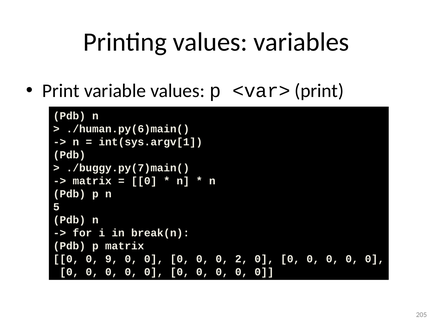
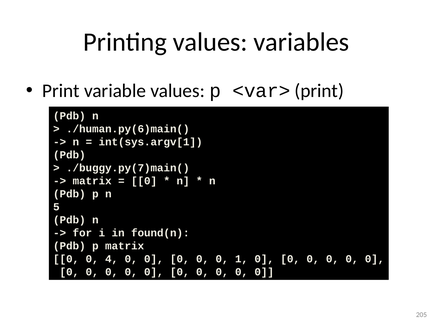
break(n: break(n -> found(n (160, 233)
9: 9 -> 4 (112, 259)
2: 2 -> 1 (242, 259)
